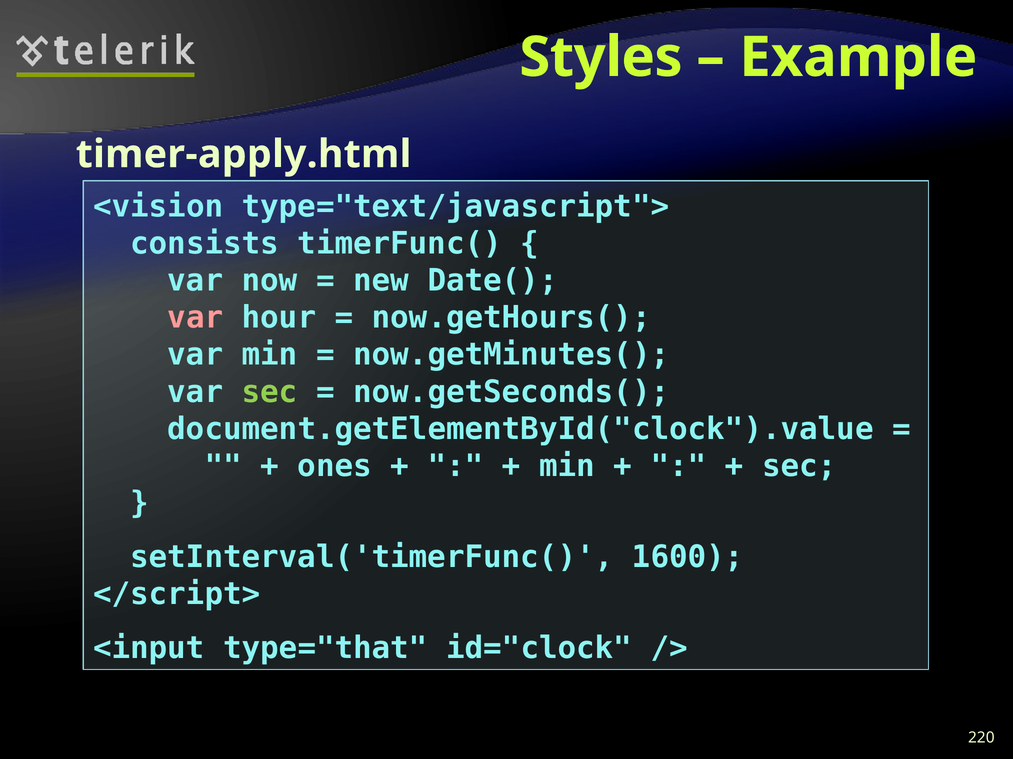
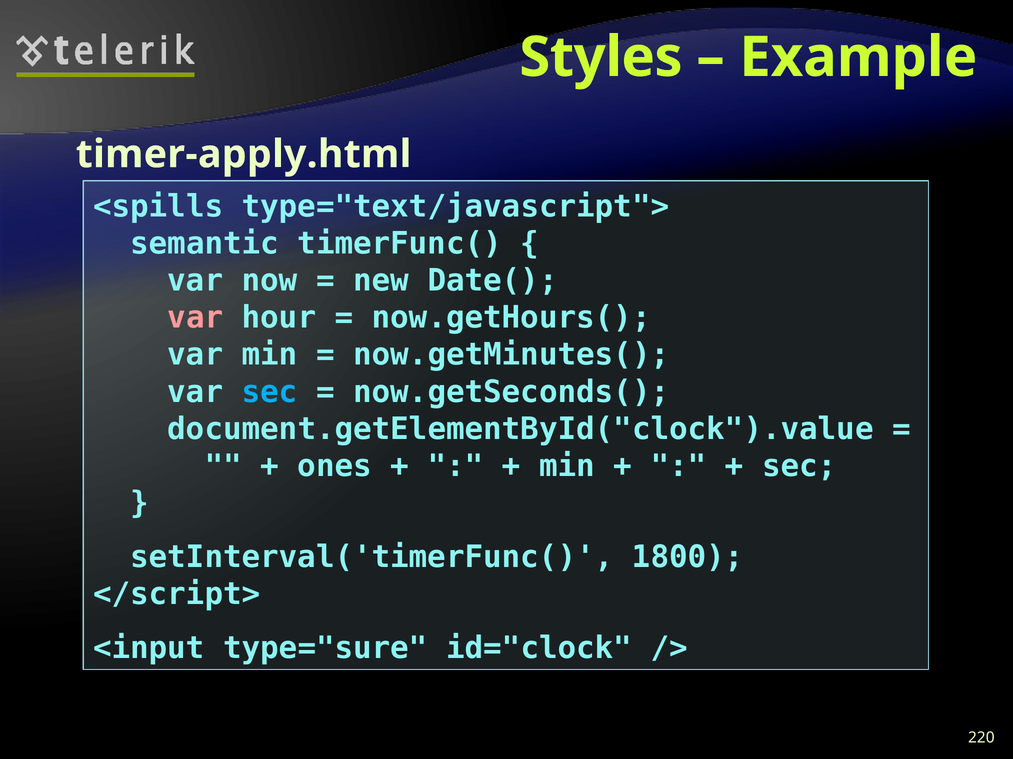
<vision: <vision -> <spills (158, 207)
consists: consists -> semantic (205, 244)
sec colour: light green -> light blue (270, 392)
1600: 1600 -> 1800 (688, 558)
type="that: type="that -> type="sure (325, 649)
